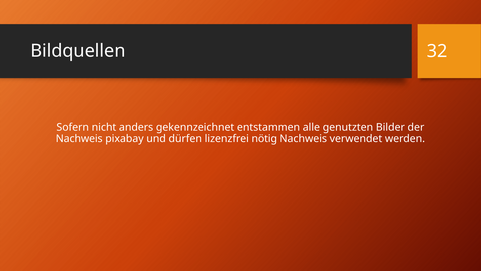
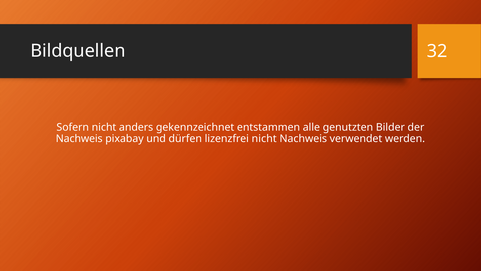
lizenzfrei nötig: nötig -> nicht (264, 138)
